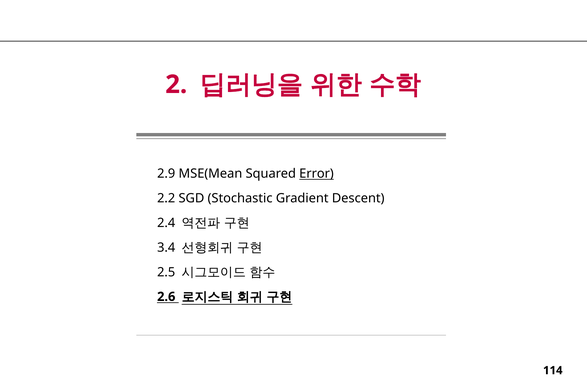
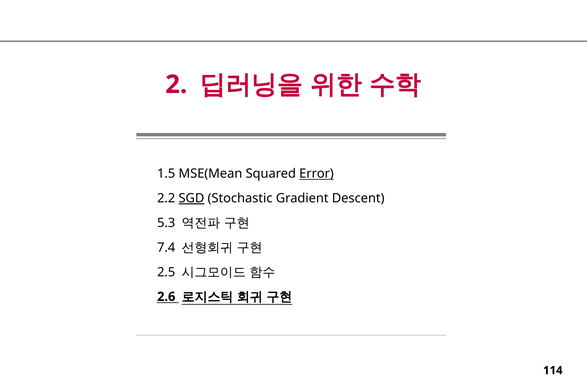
2.9: 2.9 -> 1.5 (166, 174)
SGD underline: none -> present (191, 198)
2.4: 2.4 -> 5.3 (166, 223)
3.4: 3.4 -> 7.4 (166, 247)
